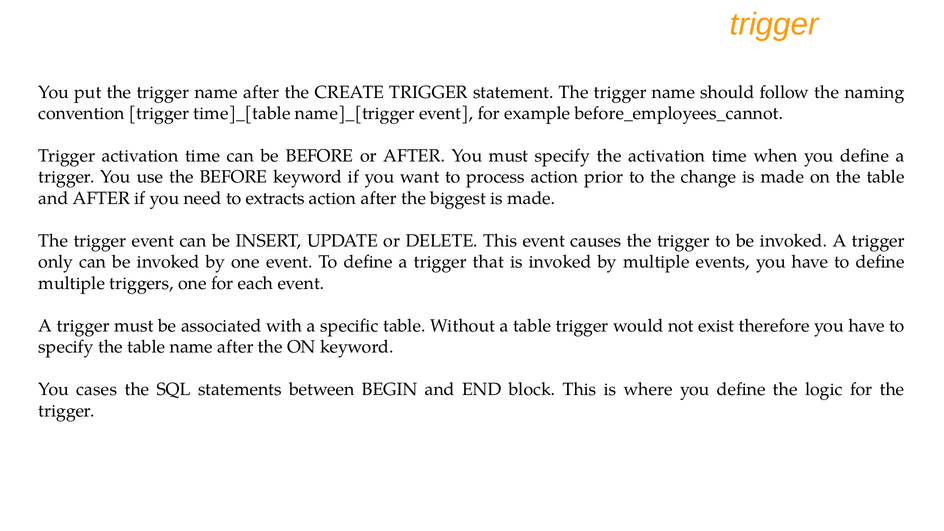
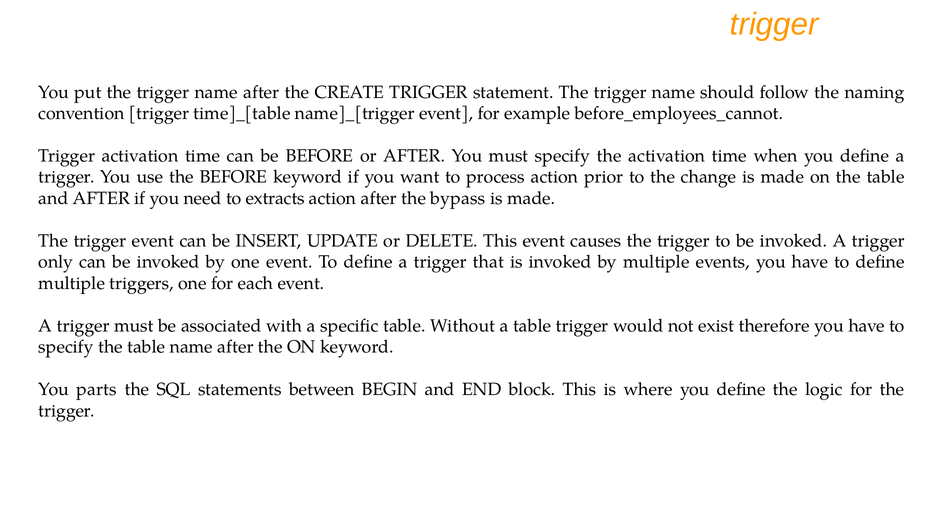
biggest: biggest -> bypass (458, 198)
cases: cases -> parts (97, 390)
